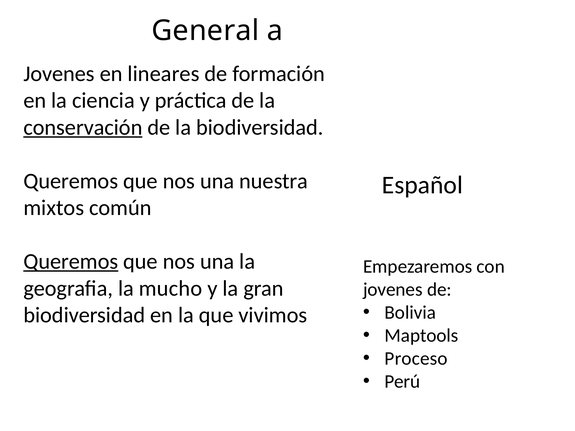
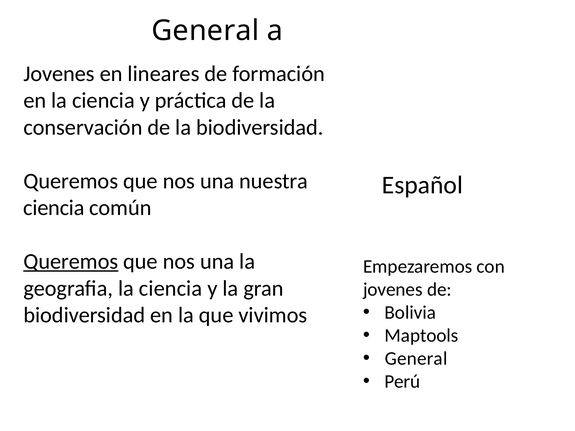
conservación underline: present -> none (83, 127)
mixtos: mixtos -> ciencia (54, 208)
geografia la mucho: mucho -> ciencia (171, 289)
Proceso: Proceso -> General (416, 359)
